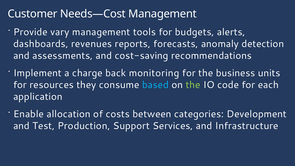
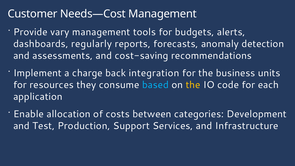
revenues: revenues -> regularly (92, 44)
monitoring: monitoring -> integration (154, 73)
the colour: light green -> yellow (193, 85)
